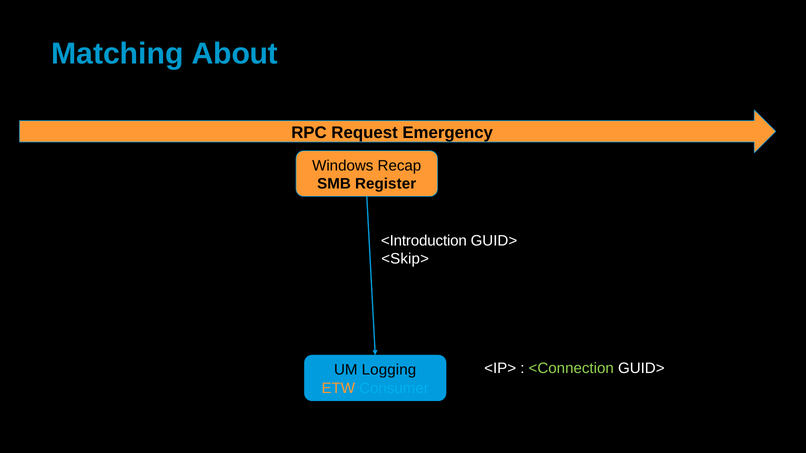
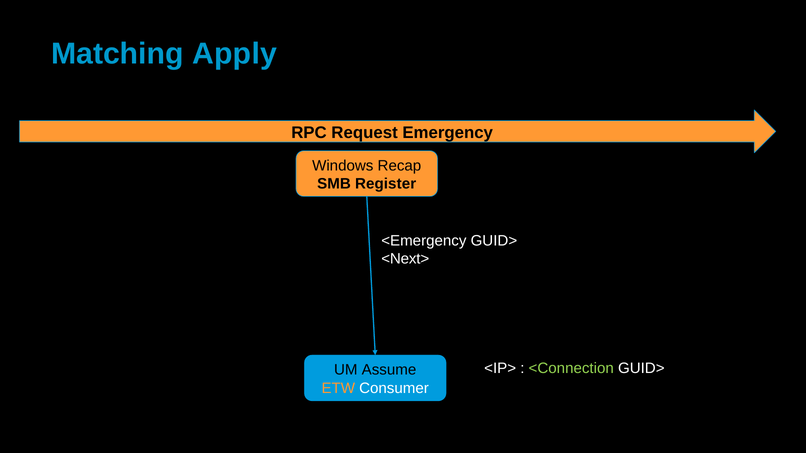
About: About -> Apply (235, 54)
<Introduction: <Introduction -> <Emergency (424, 241)
<Skip>: <Skip> -> <Next> (405, 259)
Logging: Logging -> Assume (389, 370)
Consumer colour: light blue -> white (394, 388)
